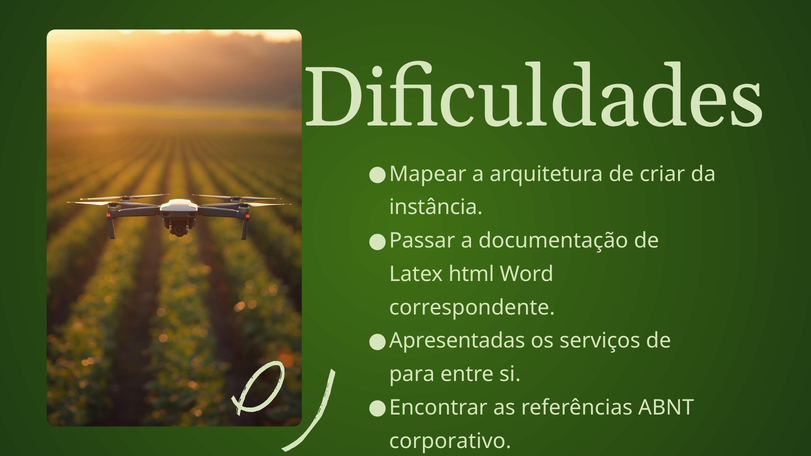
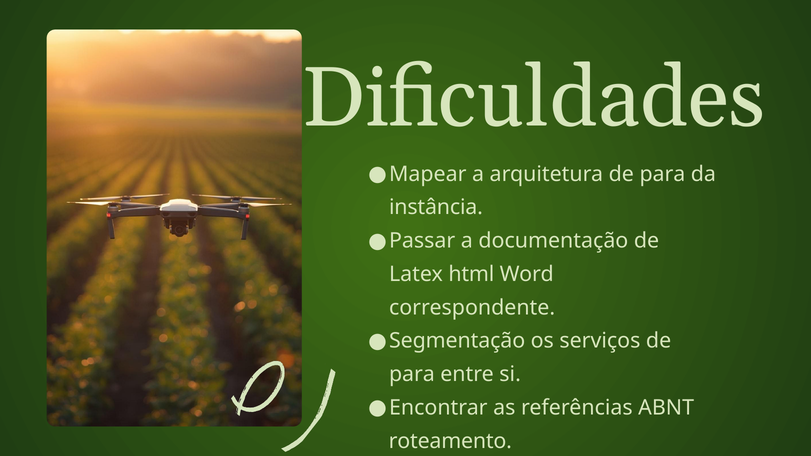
arquitetura de criar: criar -> para (662, 174)
Apresentadas: Apresentadas -> Segmentação (457, 341)
corporativo: corporativo -> roteamento (450, 441)
